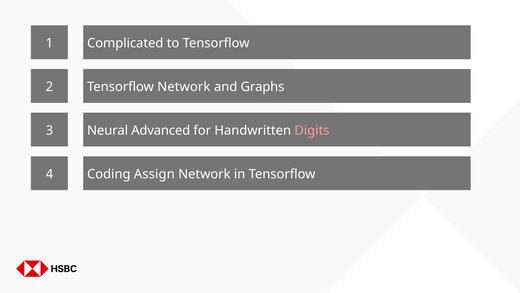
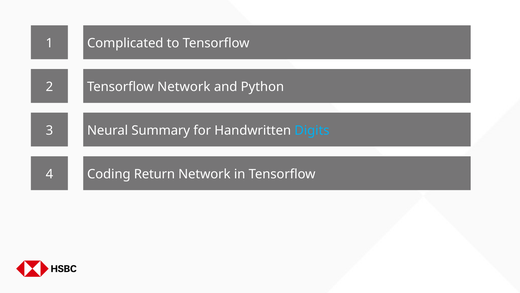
Graphs: Graphs -> Python (262, 87)
Advanced: Advanced -> Summary (161, 130)
Digits colour: pink -> light blue (312, 130)
Assign: Assign -> Return (154, 174)
